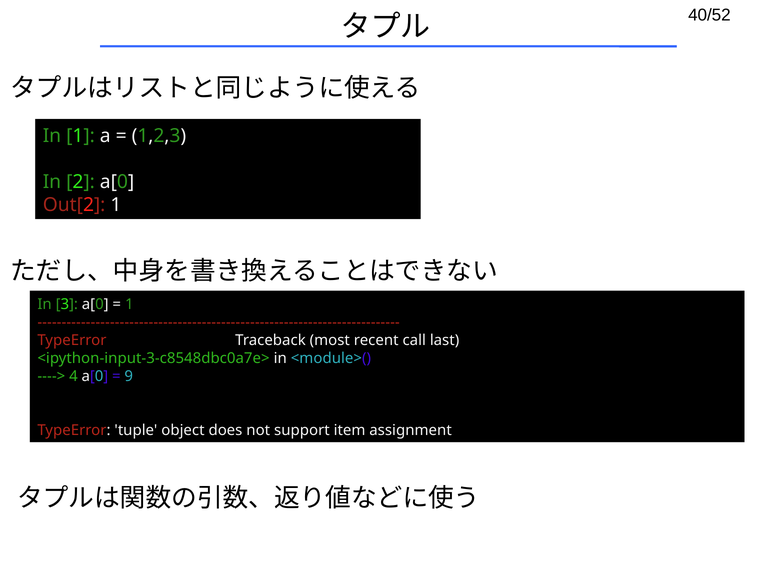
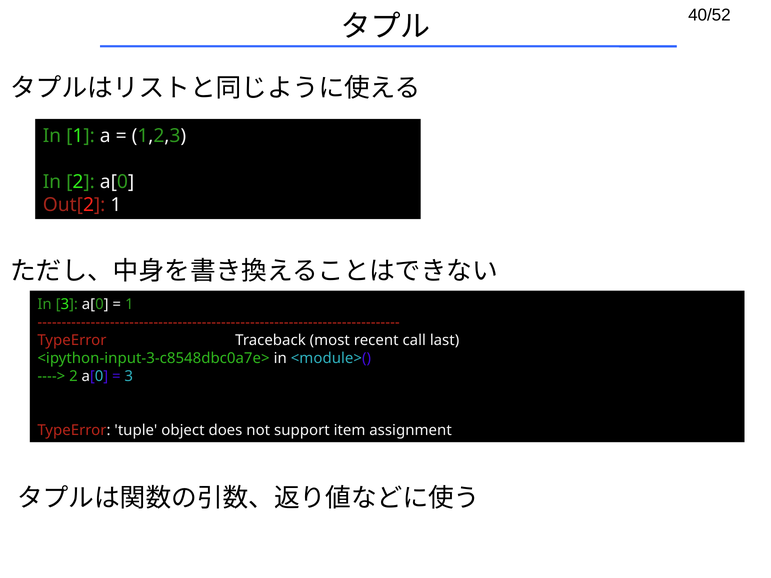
4: 4 -> 2 (74, 377)
9: 9 -> 3 (129, 377)
